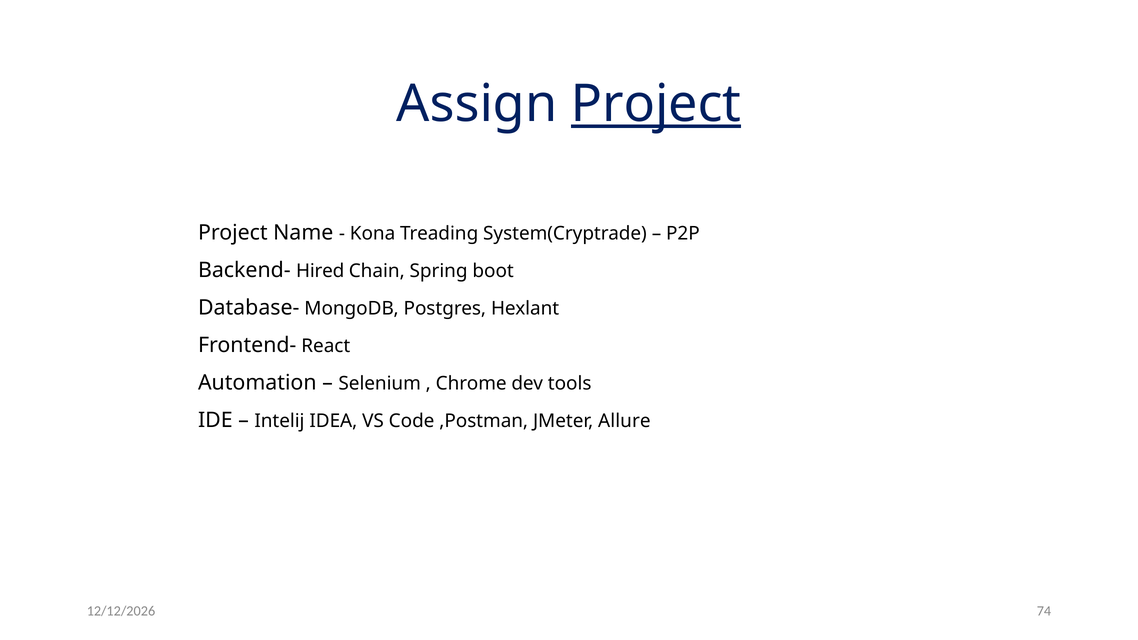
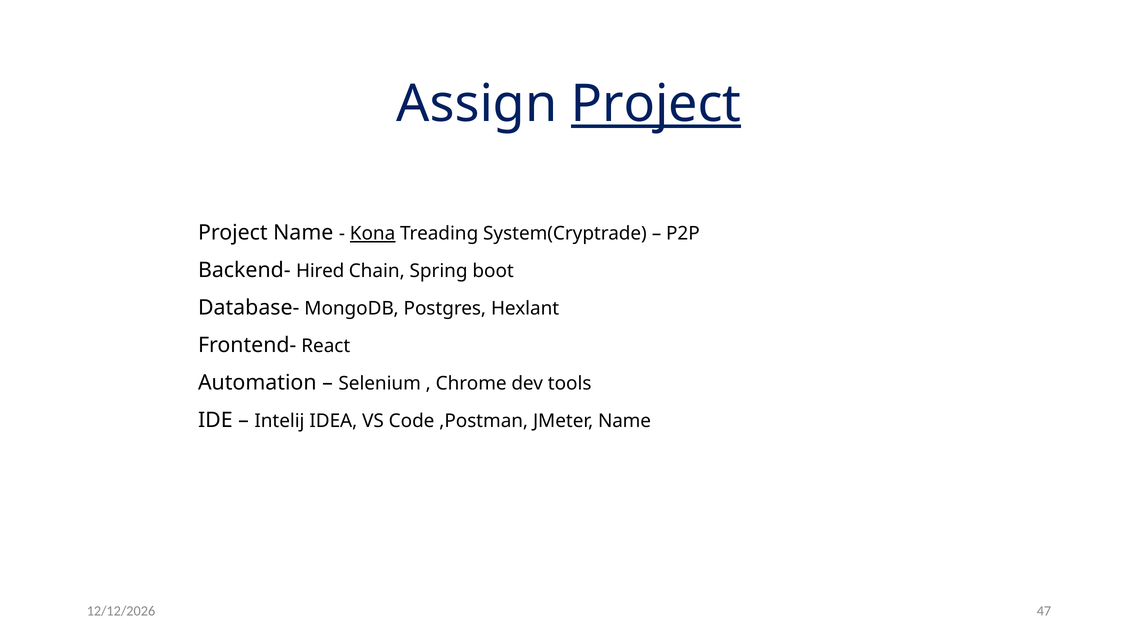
Kona underline: none -> present (373, 234)
JMeter Allure: Allure -> Name (625, 421)
74: 74 -> 47 (1044, 611)
